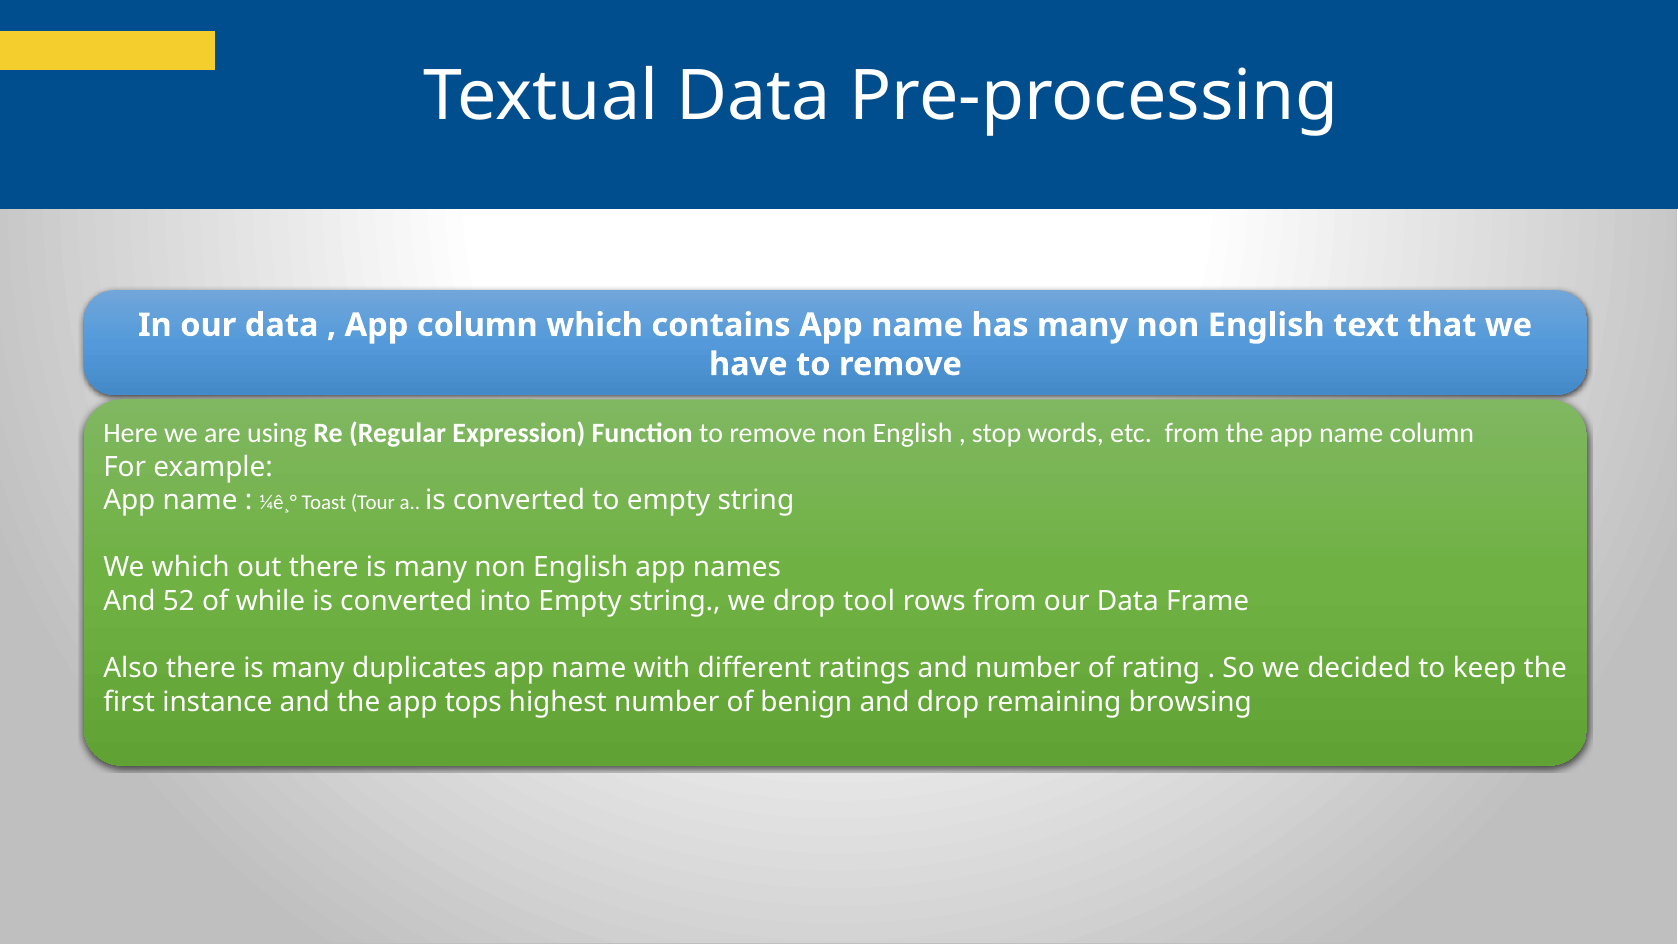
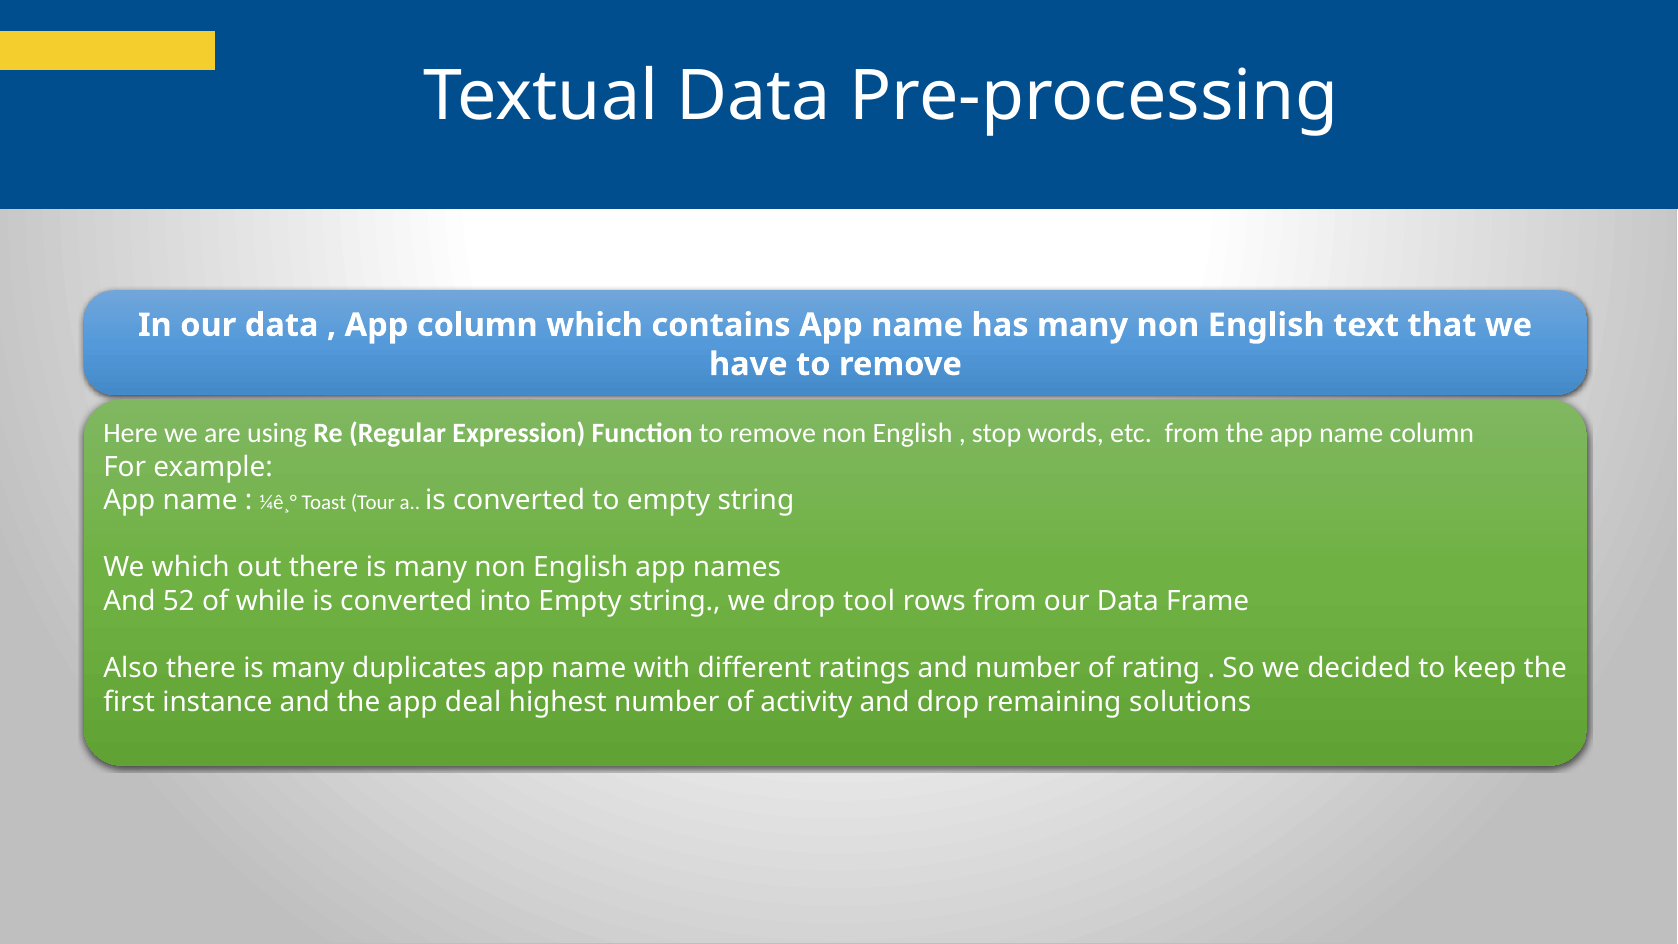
tops: tops -> deal (473, 702)
benign: benign -> activity (806, 702)
browsing: browsing -> solutions (1190, 702)
